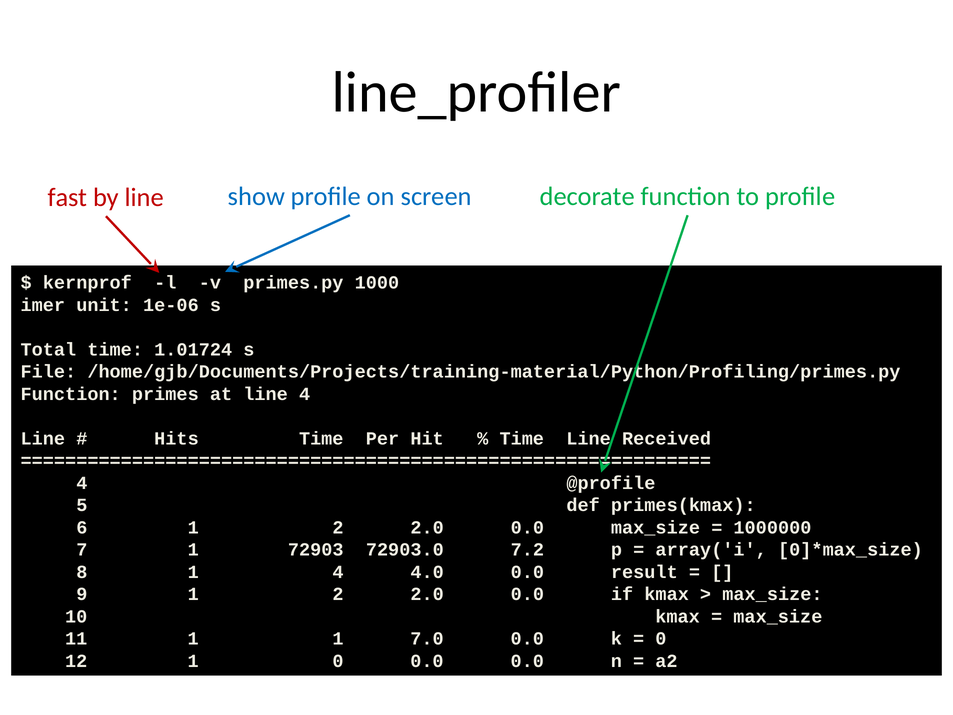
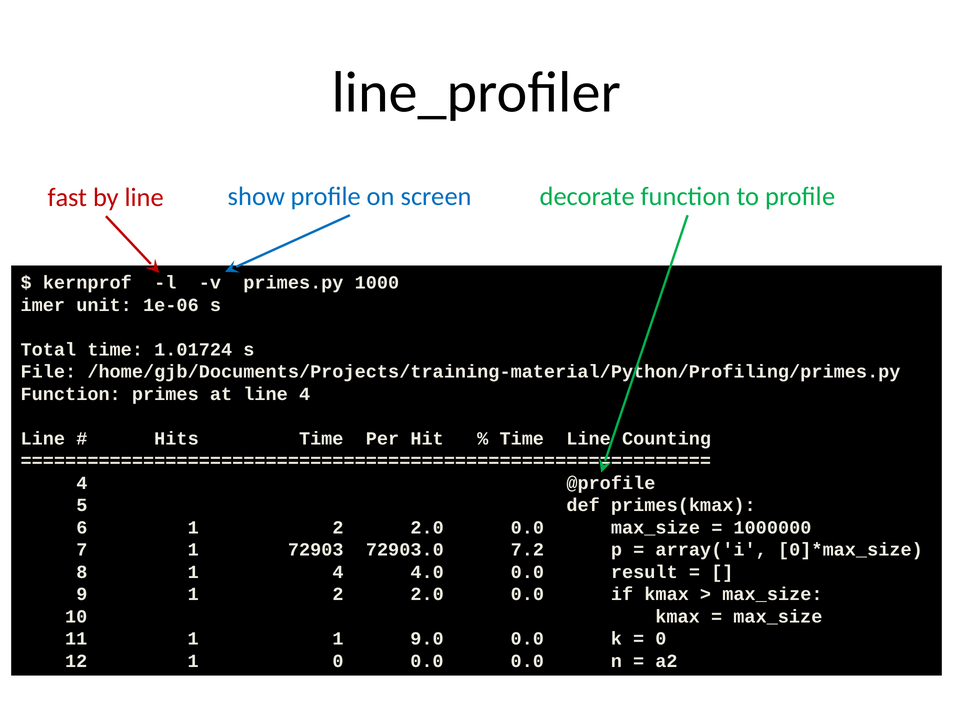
Received: Received -> Counting (667, 438)
7.0: 7.0 -> 9.0 (427, 639)
